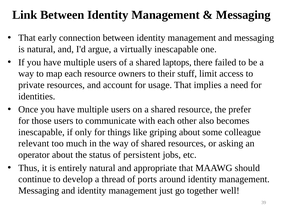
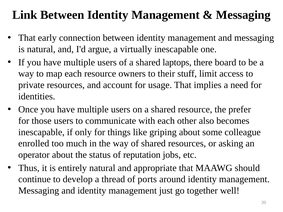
failed: failed -> board (226, 62)
relevant: relevant -> enrolled (34, 144)
persistent: persistent -> reputation (142, 155)
